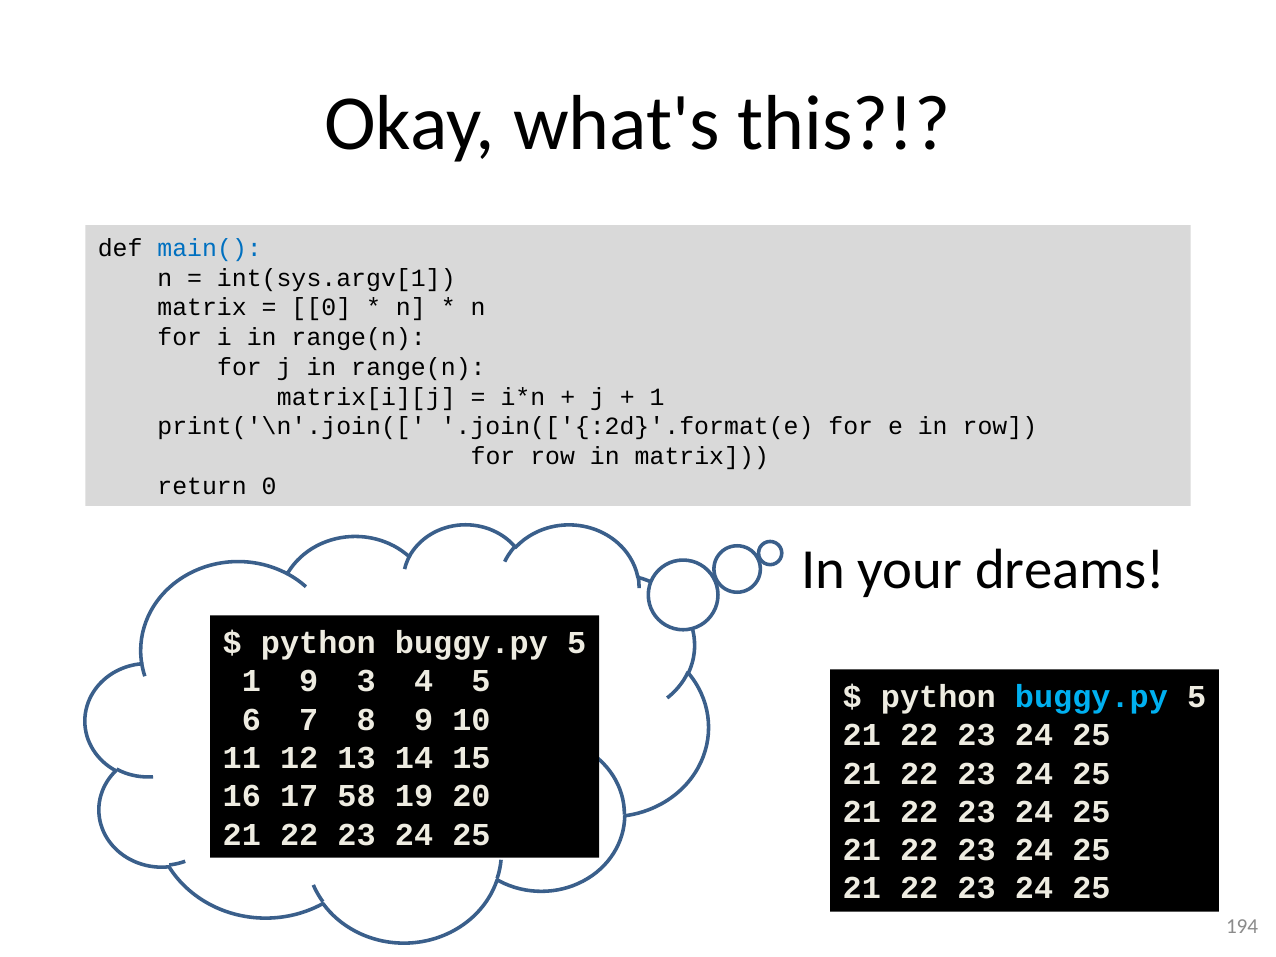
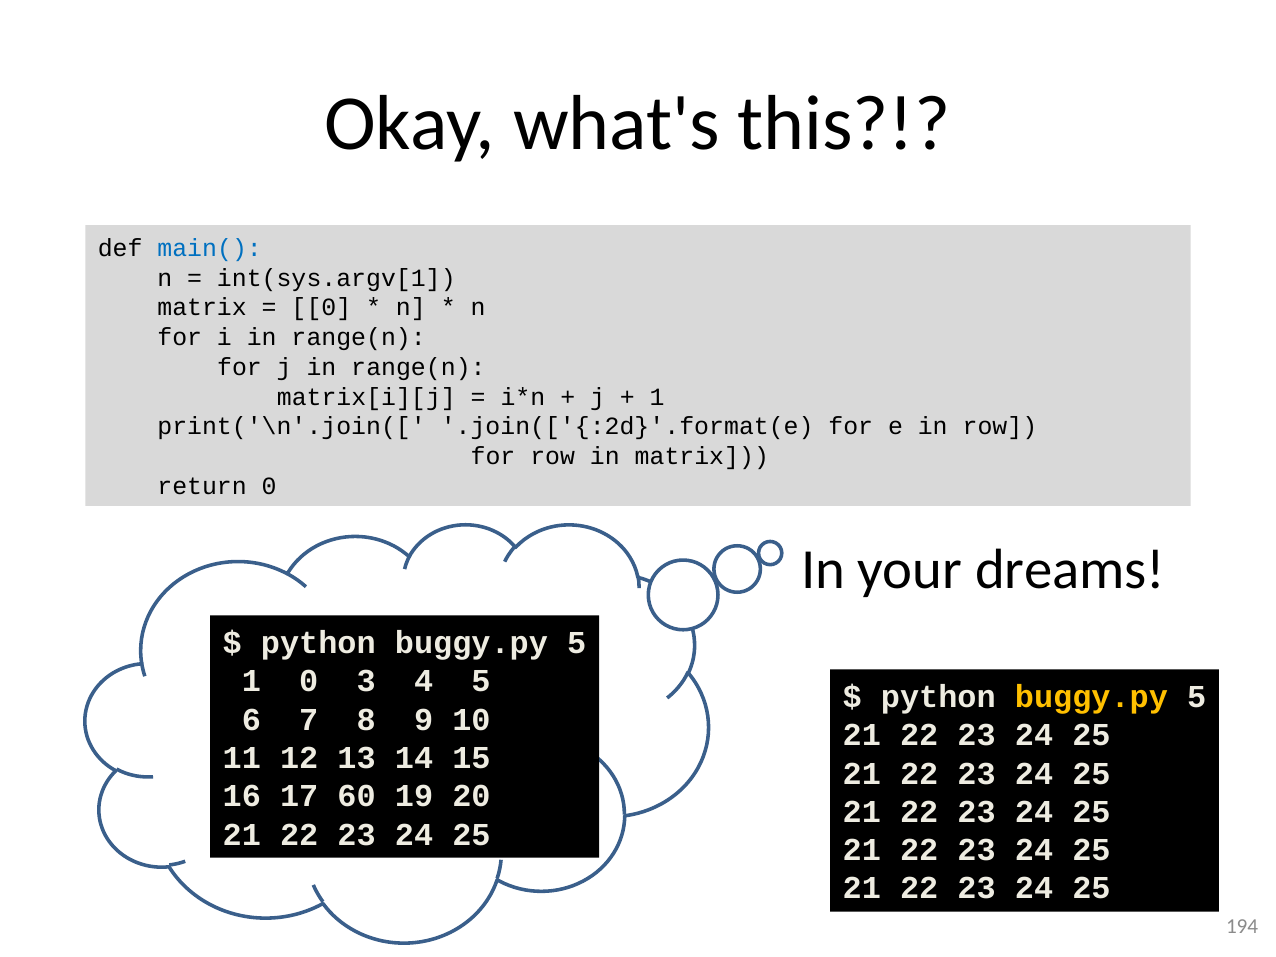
1 9: 9 -> 0 (309, 681)
buggy.py colour: light blue -> yellow (1091, 697)
58: 58 -> 60 (357, 796)
